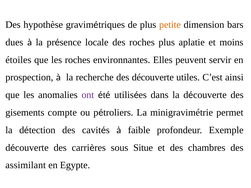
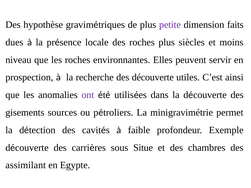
petite colour: orange -> purple (170, 25)
bars: bars -> faits (235, 25)
aplatie: aplatie -> siècles (192, 42)
étoiles: étoiles -> niveau (18, 60)
compte: compte -> sources (62, 113)
